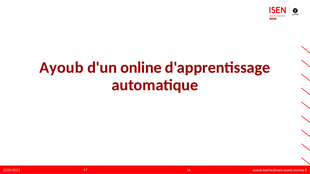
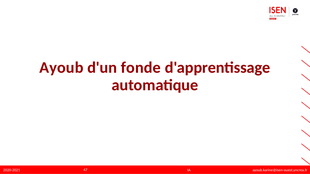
online: online -> fonde (141, 68)
